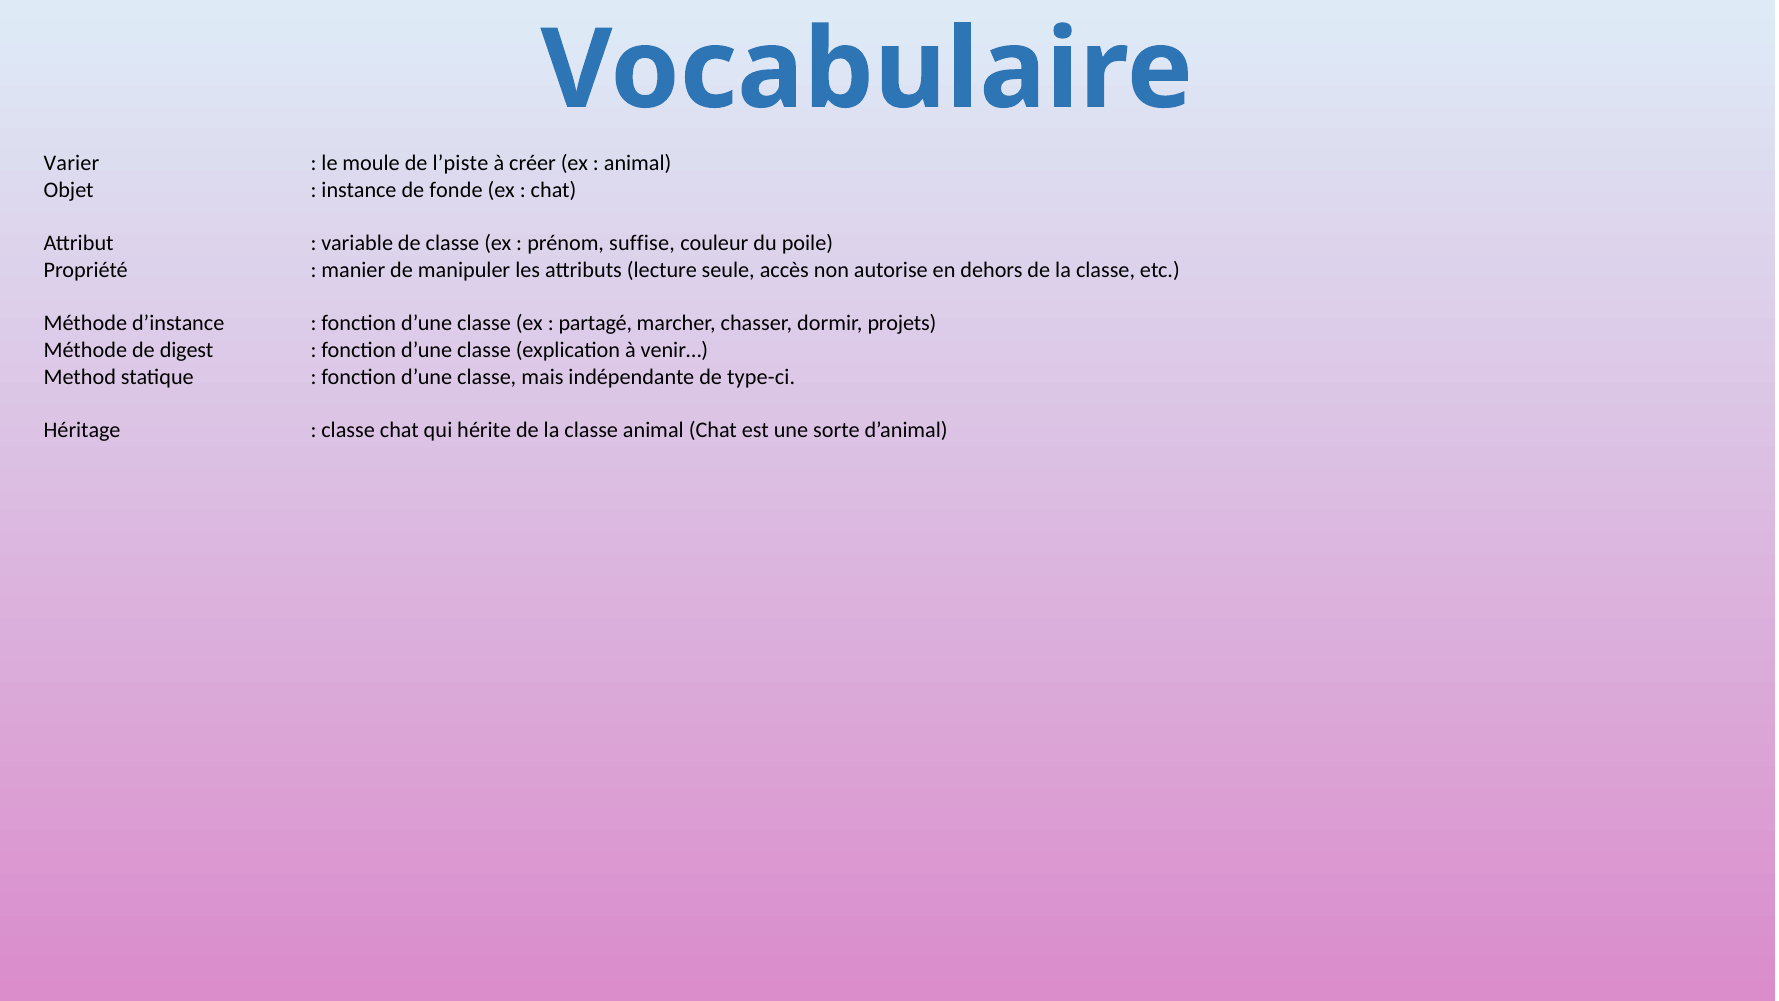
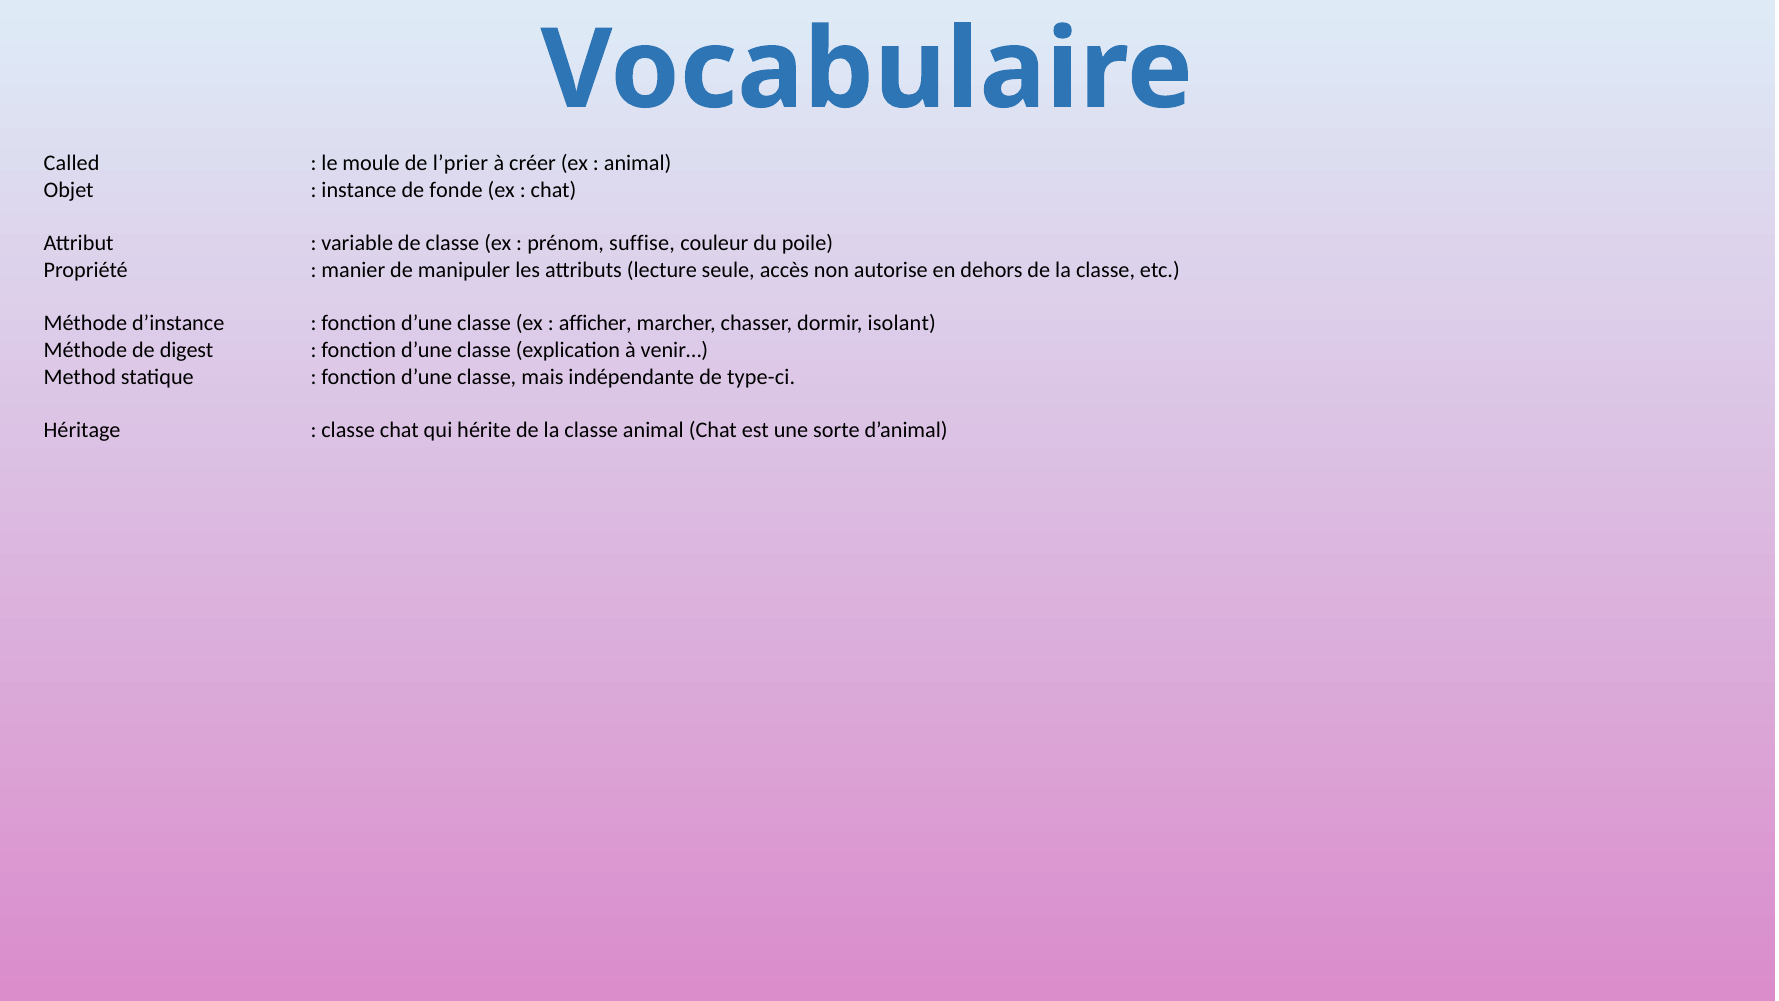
Varier: Varier -> Called (72, 163)
l’piste: l’piste -> l’prier (460, 163)
partagé: partagé -> afficher (595, 323)
projets: projets -> isolant (902, 323)
